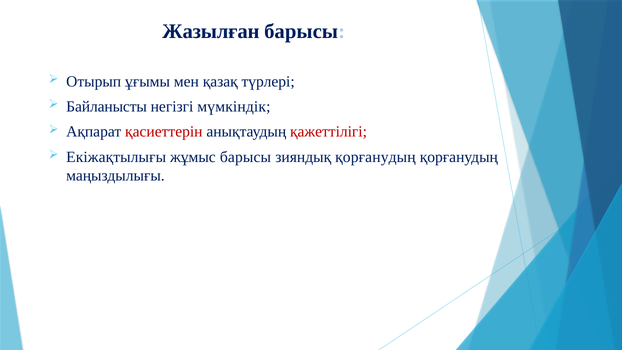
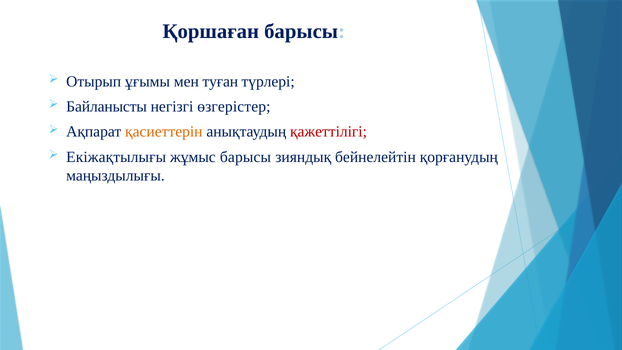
Жазылған: Жазылған -> Қоршаған (211, 31)
қазақ: қазақ -> туған (220, 81)
мүмкіндік: мүмкіндік -> өзгерістер (234, 107)
қасиеттерін colour: red -> orange (164, 132)
зияндық қорғанудың: қорғанудың -> бейнелейтін (375, 157)
